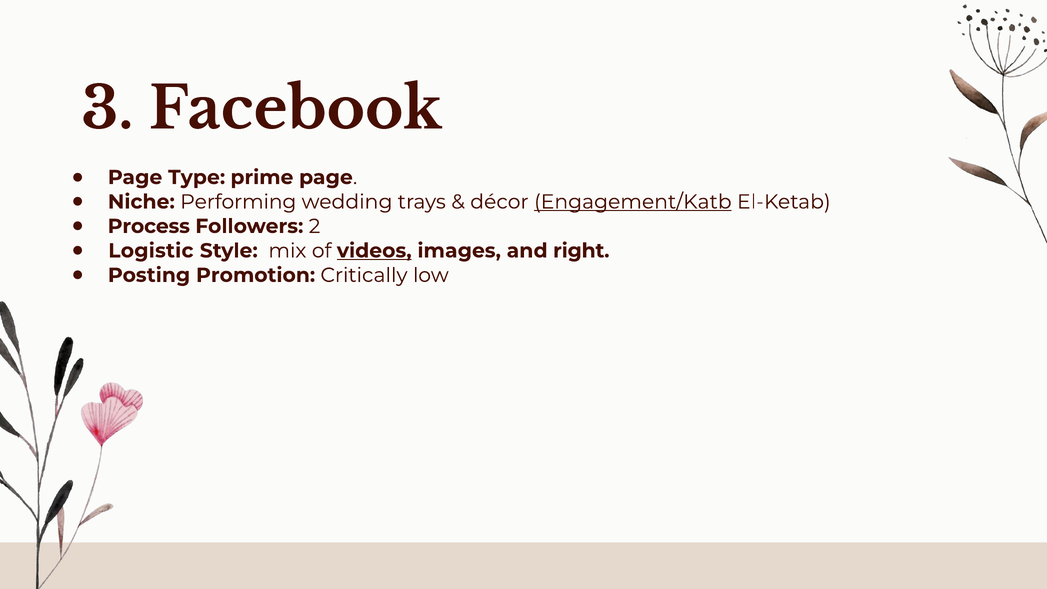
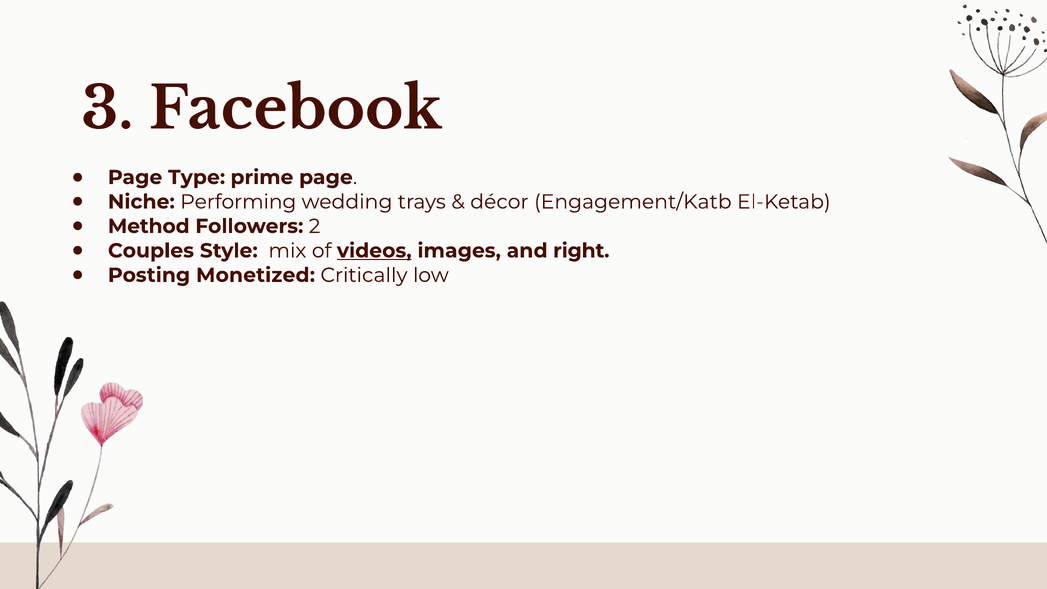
Engagement/Katb underline: present -> none (633, 202)
Process: Process -> Method (149, 226)
Logistic: Logistic -> Couples (151, 251)
Promotion: Promotion -> Monetized (256, 275)
